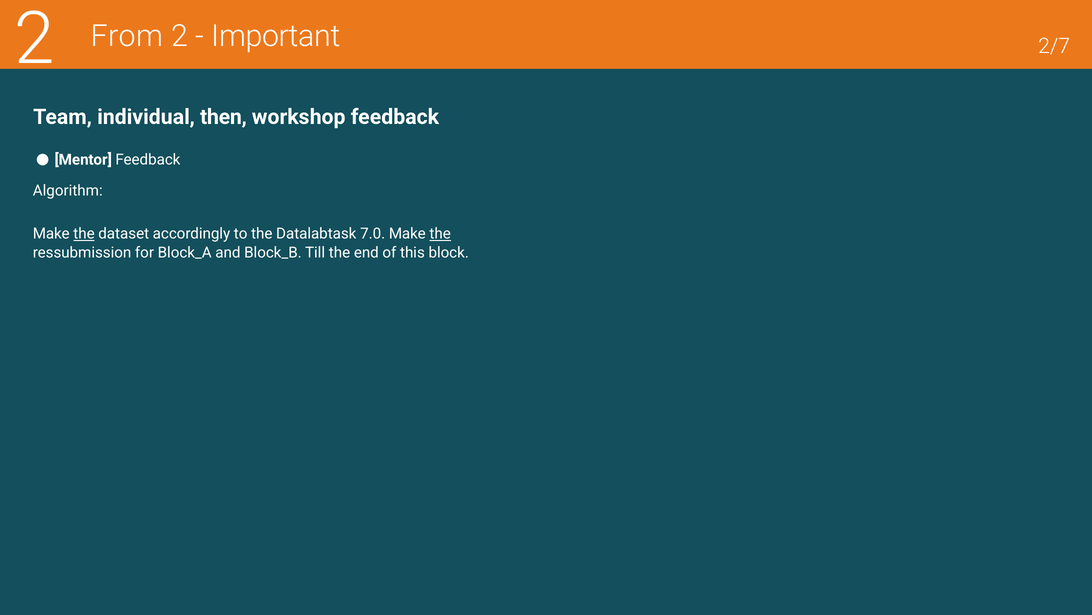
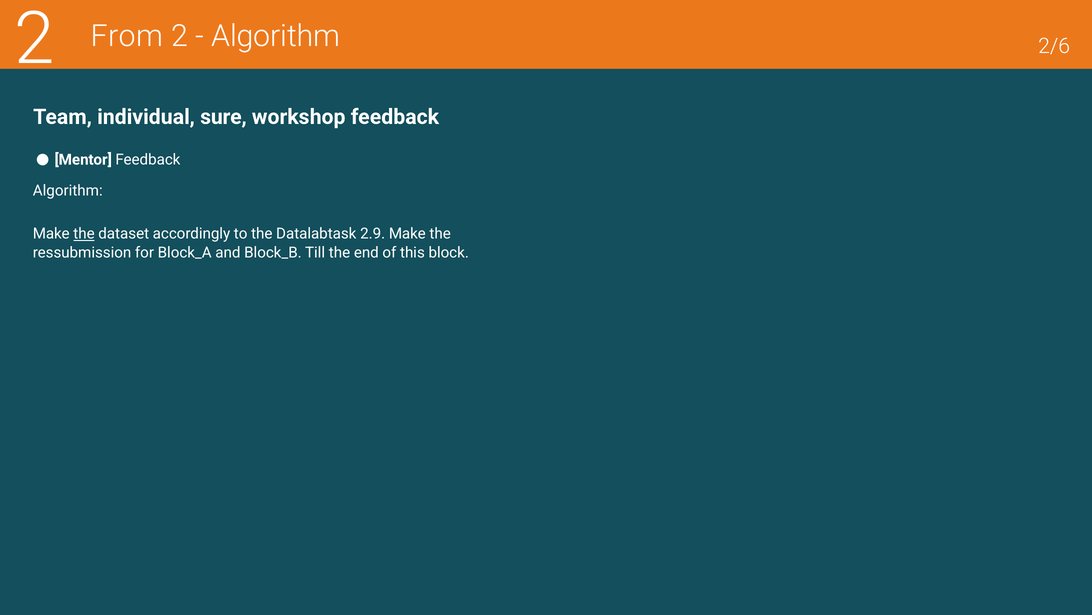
Important: Important -> Algorithm (276, 36)
2/7: 2/7 -> 2/6 (1054, 46)
then: then -> sure (223, 117)
7.0: 7.0 -> 2.9 (373, 234)
the underline: present -> none (440, 234)
